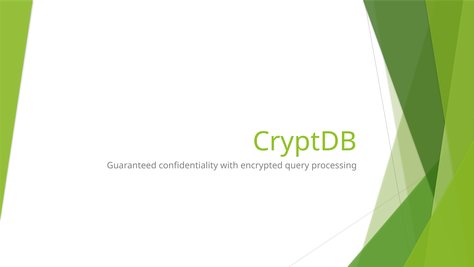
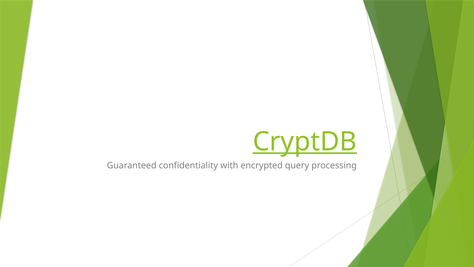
CryptDB underline: none -> present (305, 142)
